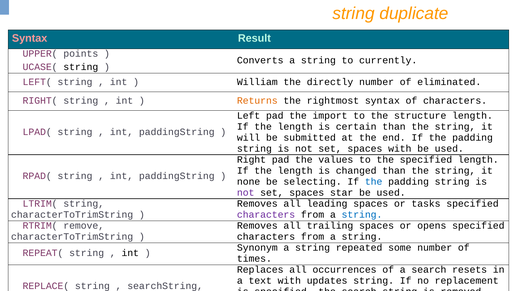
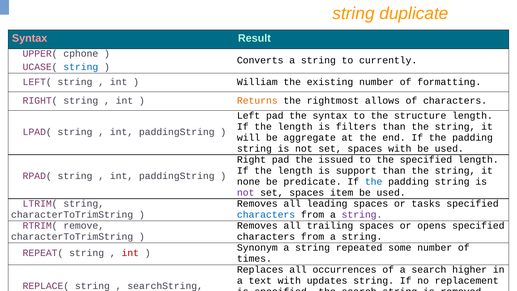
points: points -> cphone (81, 54)
string colour: black -> blue (81, 67)
directly: directly -> existing (330, 82)
eliminated: eliminated -> formatting (449, 82)
rightmost syntax: syntax -> allows (382, 101)
the import: import -> syntax (330, 115)
certain: certain -> filters (356, 126)
submitted: submitted -> aggregate (310, 137)
values: values -> issued (336, 159)
changed: changed -> support (356, 170)
selecting: selecting -> predicate (313, 181)
star: star -> item (342, 192)
characters colour: purple -> blue (266, 214)
string colour: blue -> purple (362, 214)
int colour: black -> red (130, 253)
resets: resets -> higher (470, 269)
